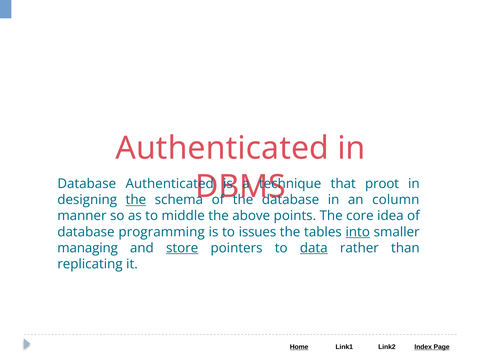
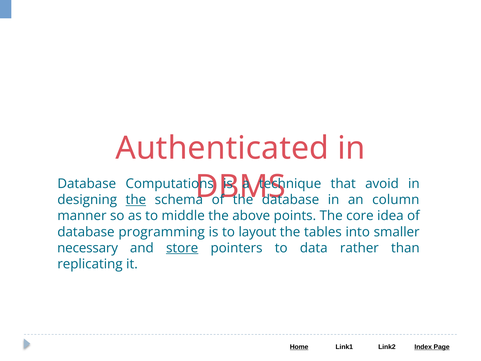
Database Authenticated: Authenticated -> Computations (170, 184)
proot: proot -> avoid (382, 184)
issues: issues -> layout (257, 232)
into underline: present -> none (358, 232)
managing: managing -> necessary (88, 248)
data underline: present -> none (314, 248)
